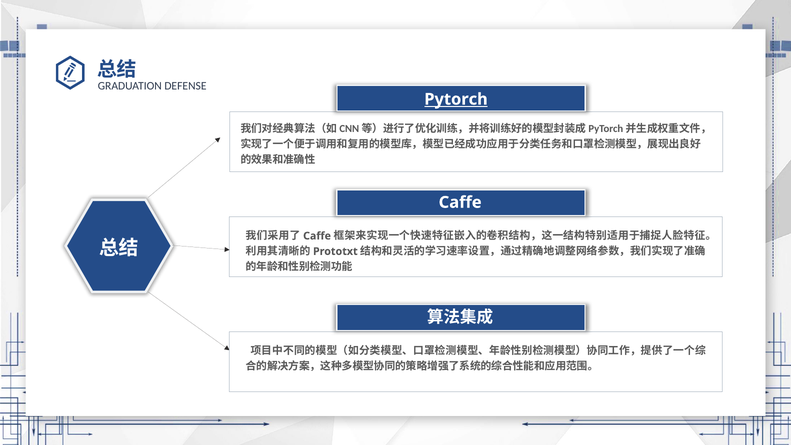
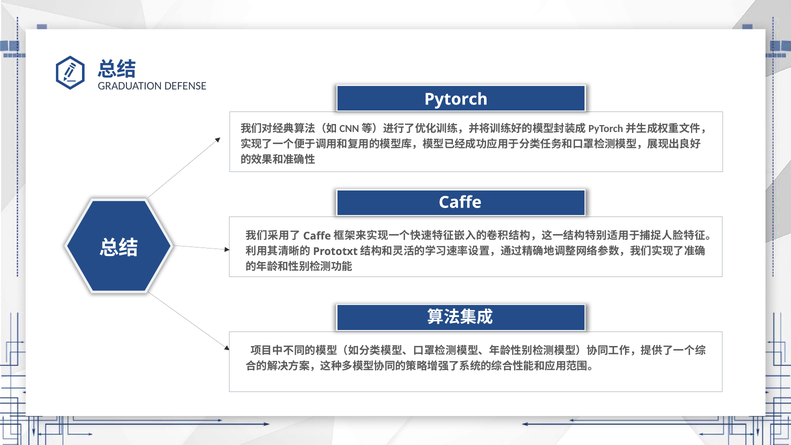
Pytorch underline: present -> none (456, 99)
